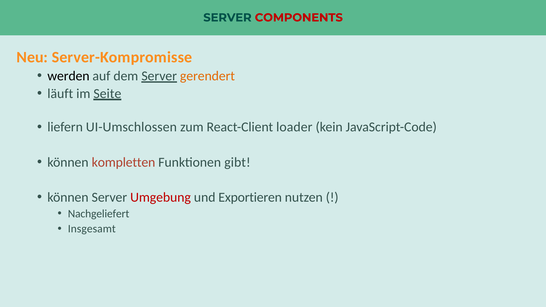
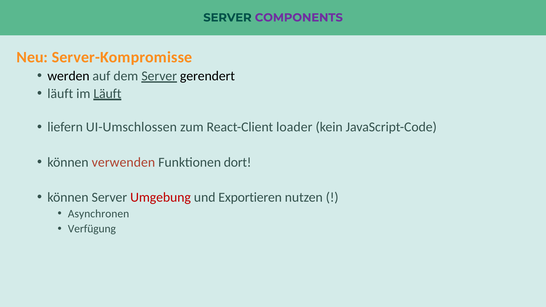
COMPONENTS colour: red -> purple (299, 18)
gerendert colour: orange -> black (207, 76)
im Seite: Seite -> Läuft (107, 94)
kompletten: kompletten -> verwenden (123, 162)
gibt: gibt -> dort (238, 162)
Nachgeliefert: Nachgeliefert -> Asynchronen (99, 214)
Insgesamt: Insgesamt -> Verfügung (92, 229)
